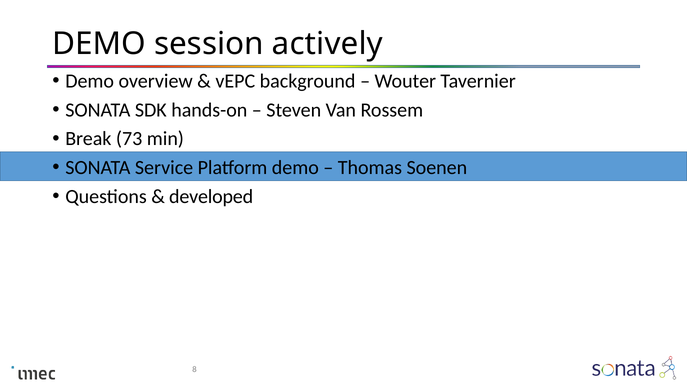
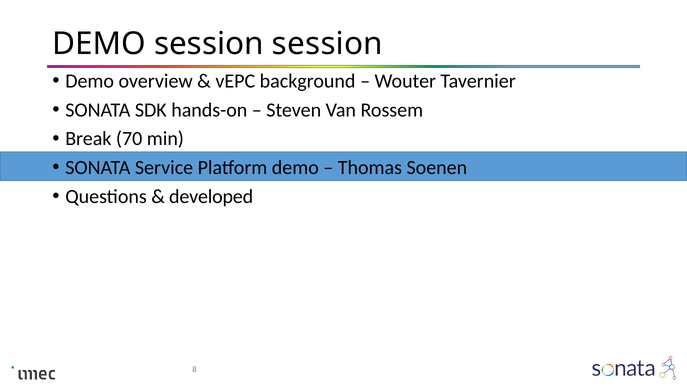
session actively: actively -> session (327, 44)
73: 73 -> 70 (129, 139)
